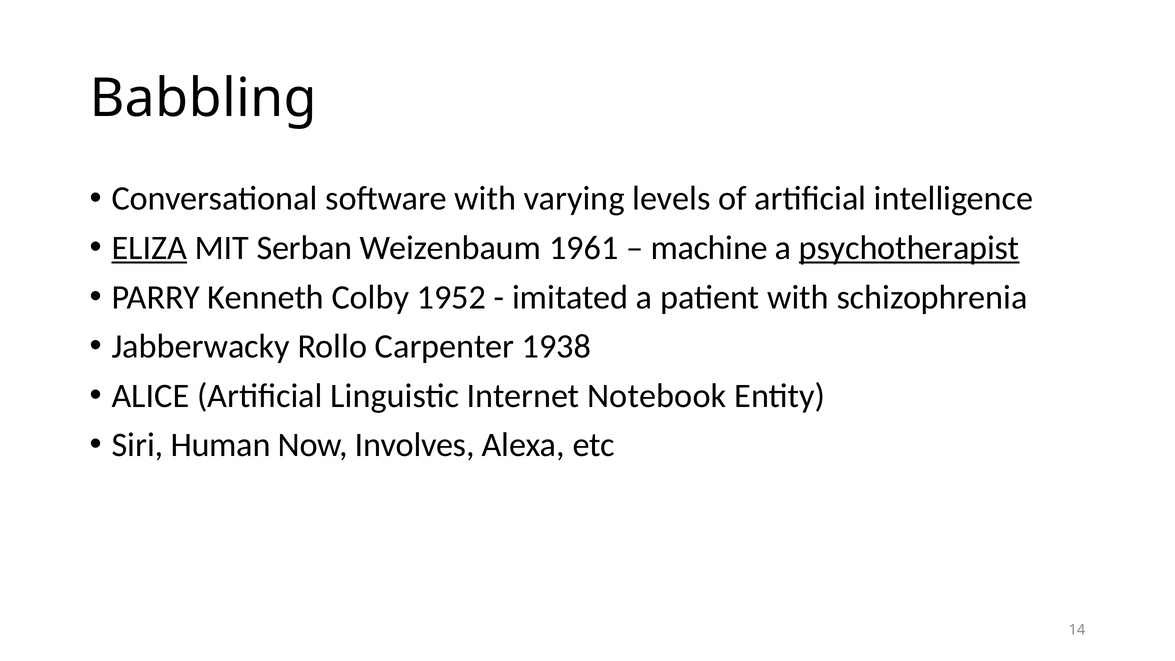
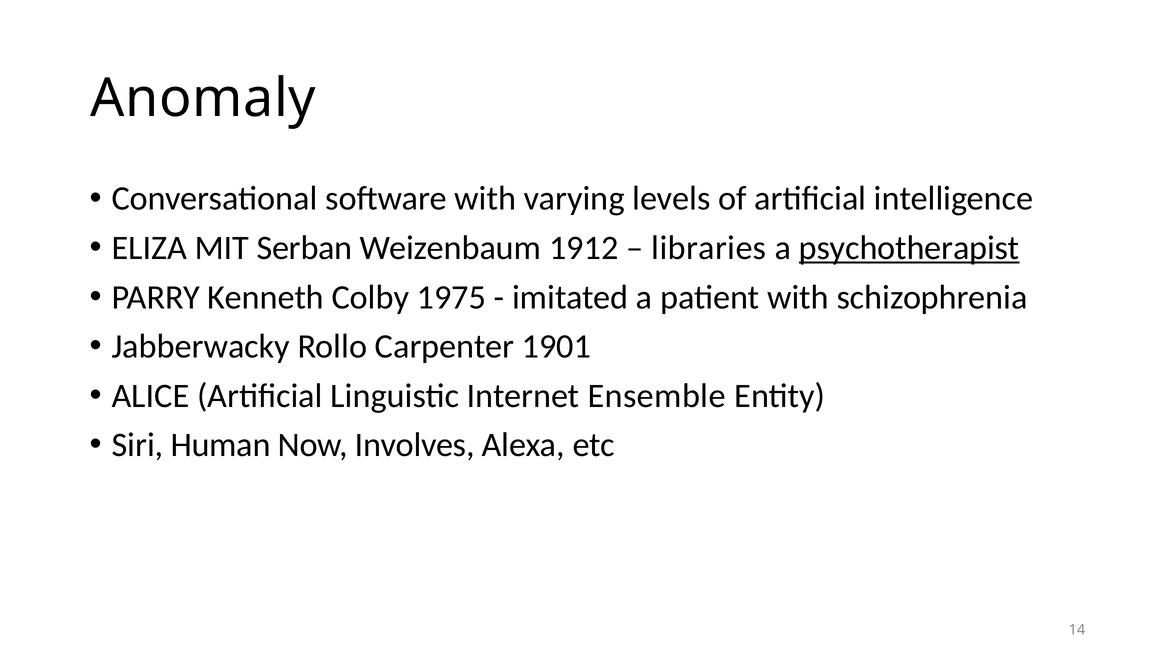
Babbling: Babbling -> Anomaly (203, 99)
ELIZA underline: present -> none (149, 248)
1961: 1961 -> 1912 (584, 248)
machine: machine -> libraries (709, 248)
1952: 1952 -> 1975 (451, 297)
1938: 1938 -> 1901 (556, 346)
Notebook: Notebook -> Ensemble (657, 396)
